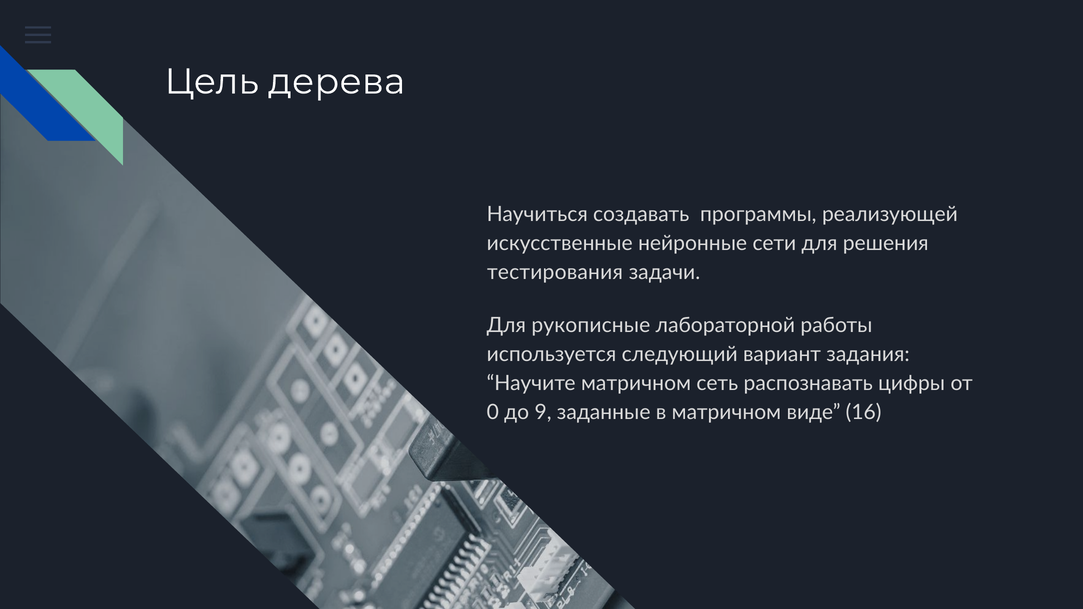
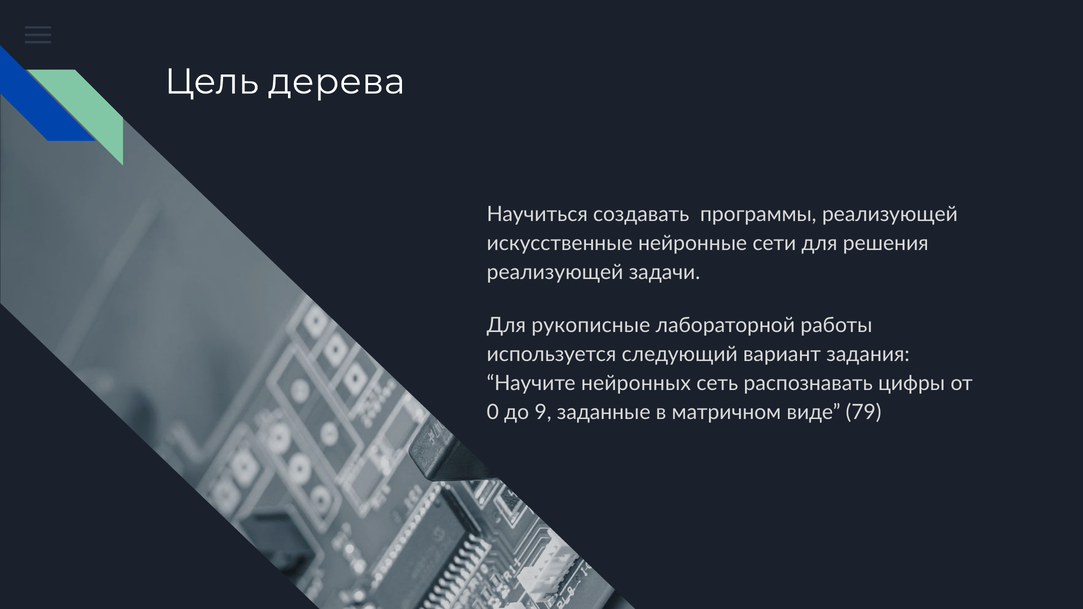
тестирования: тестирования -> реализующей (555, 272)
Научите матричном: матричном -> нейронных (636, 384)
16: 16 -> 79 (864, 413)
